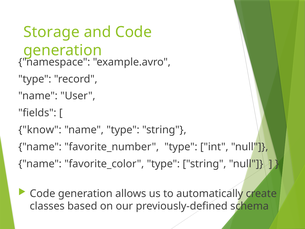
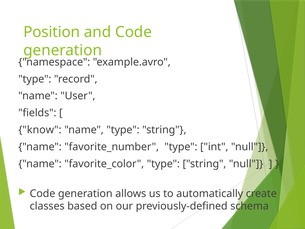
Storage: Storage -> Position (52, 32)
